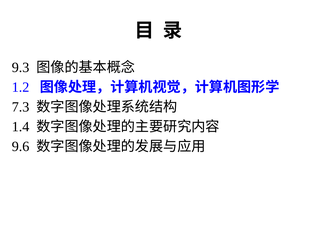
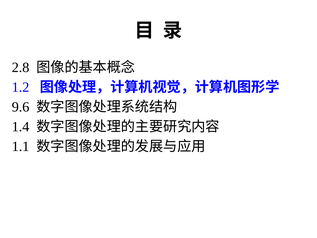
9.3: 9.3 -> 2.8 (21, 67)
7.3: 7.3 -> 9.6 (21, 107)
9.6: 9.6 -> 1.1 (21, 146)
